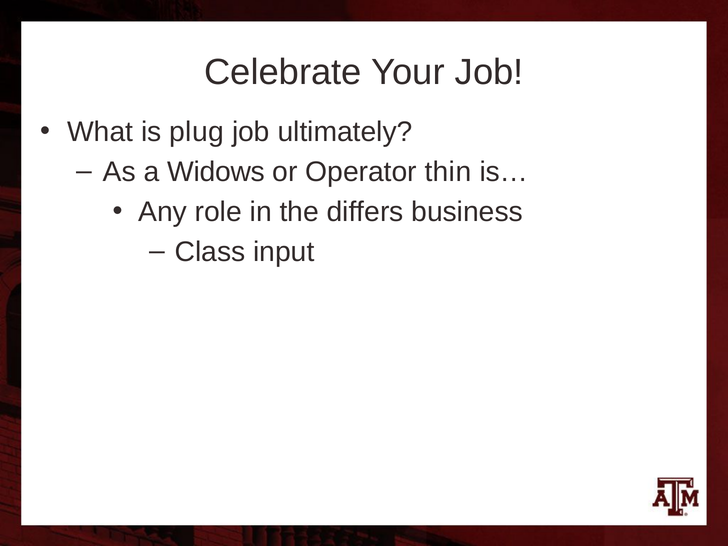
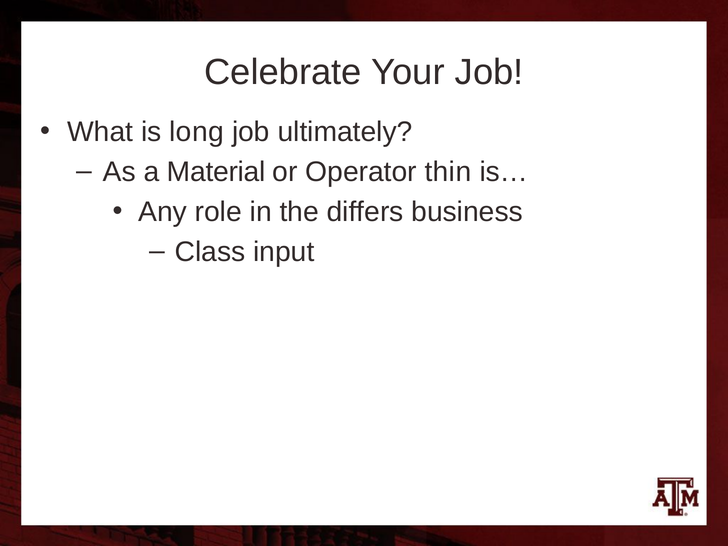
plug: plug -> long (197, 132)
Widows: Widows -> Material (216, 172)
